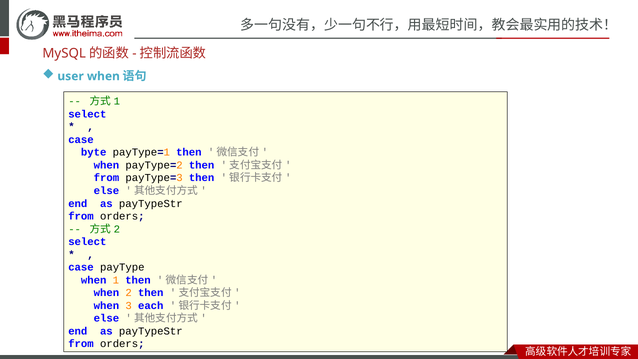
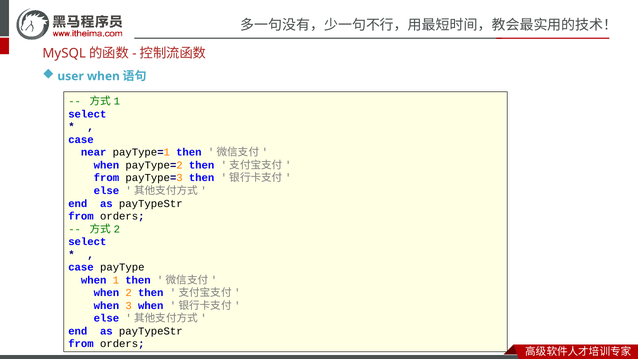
byte: byte -> near (94, 152)
3 each: each -> when (151, 305)
